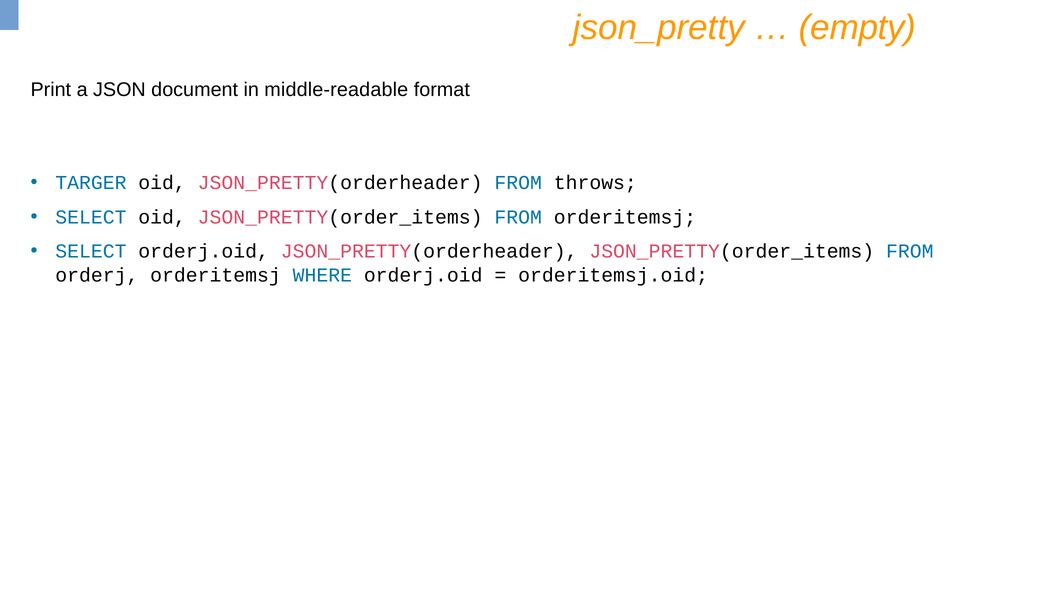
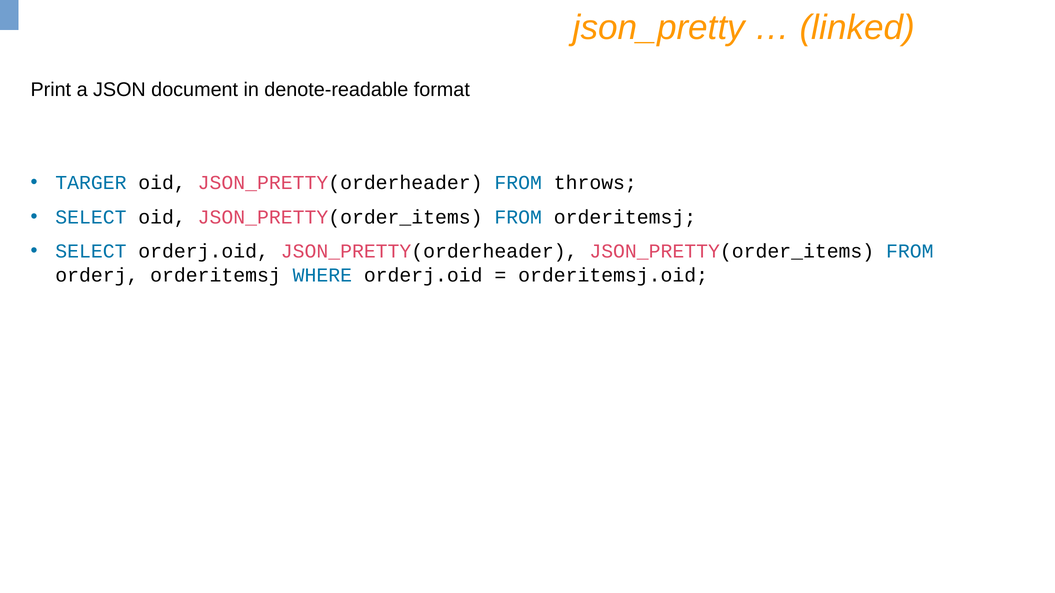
empty: empty -> linked (857, 27)
middle-readable: middle-readable -> denote-readable (336, 90)
